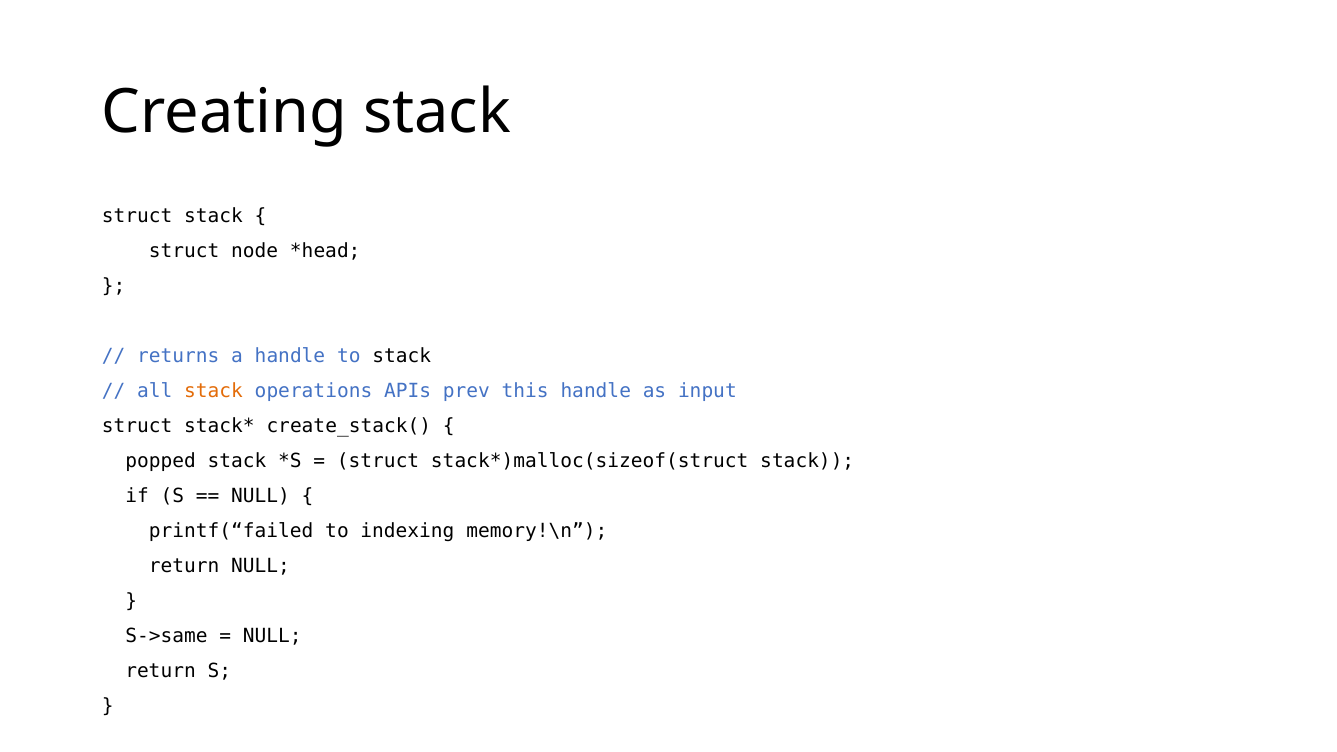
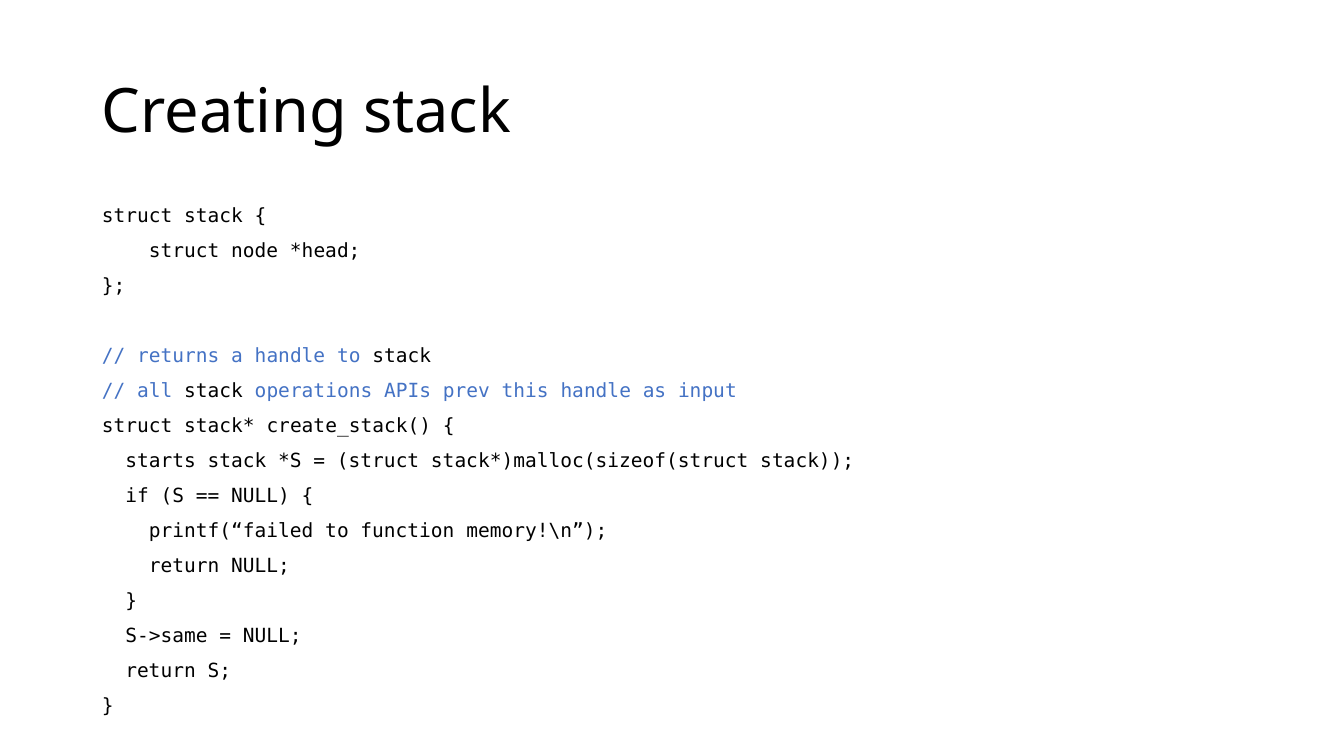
stack colour: orange -> black (214, 391)
popped: popped -> starts (161, 461)
indexing: indexing -> function (407, 531)
